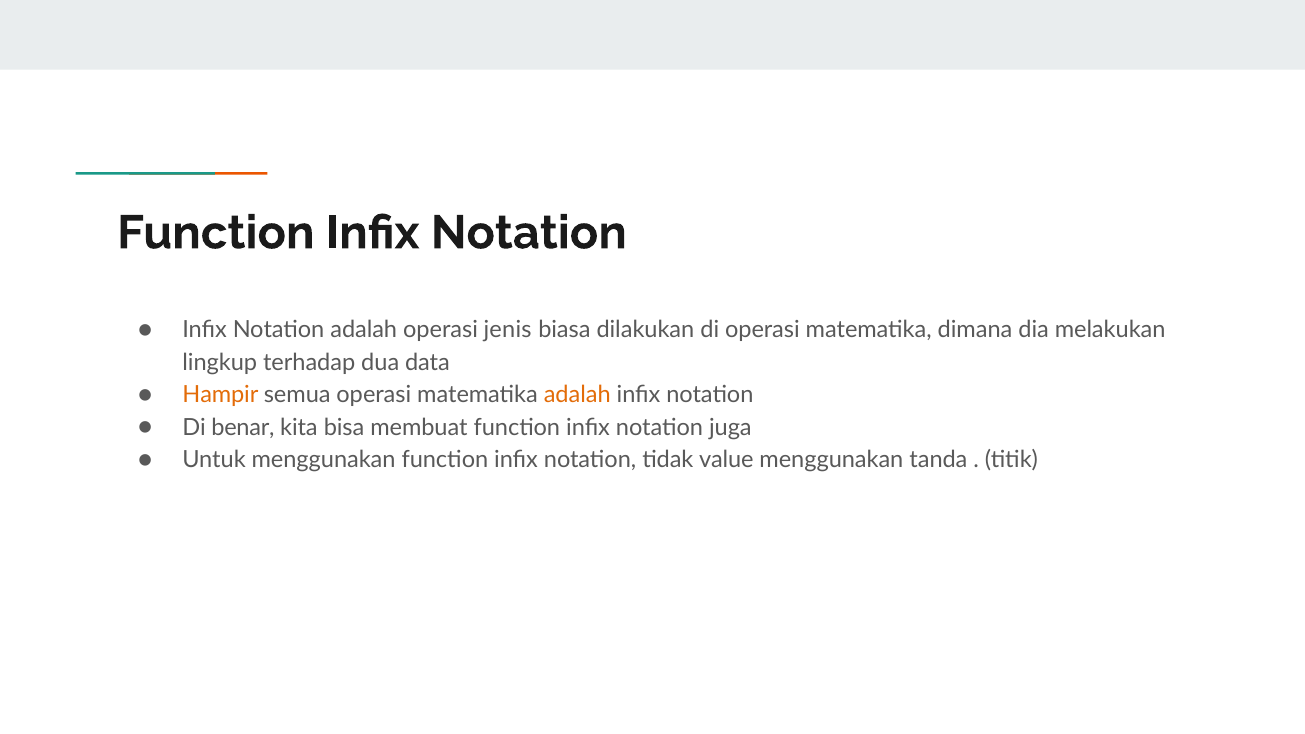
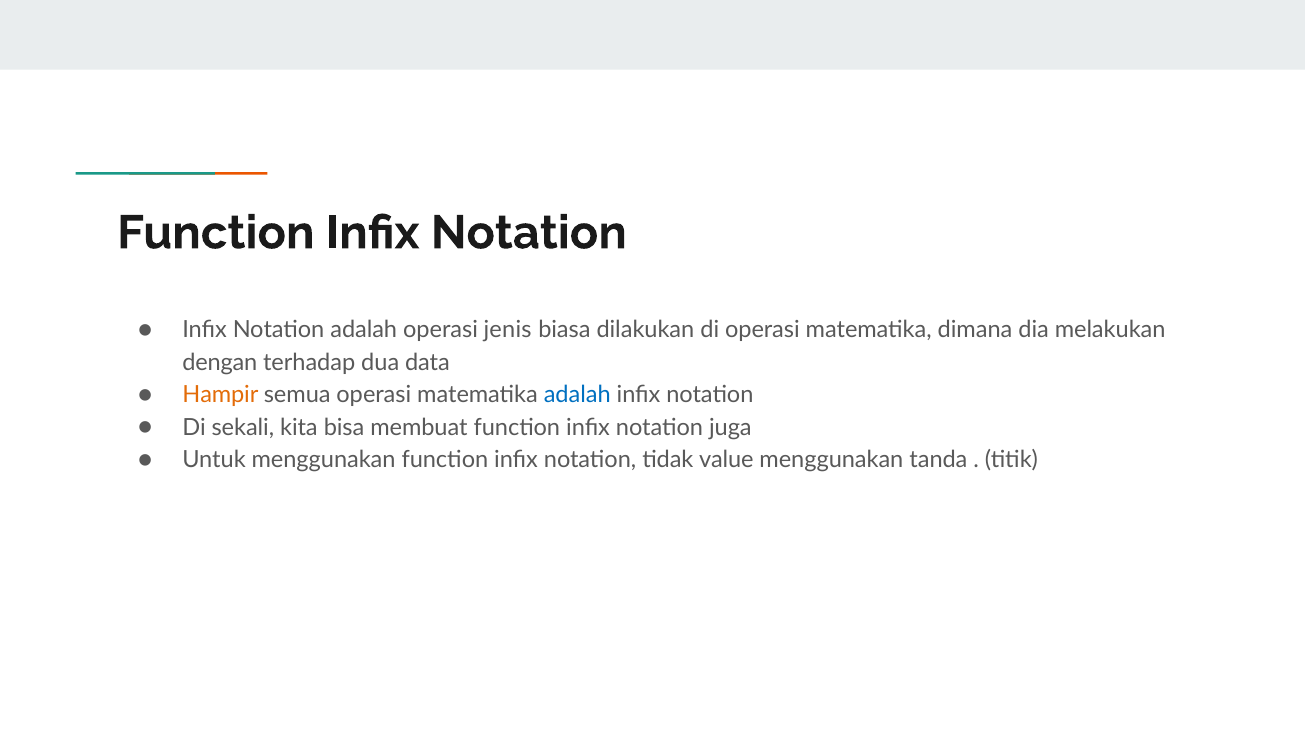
lingkup: lingkup -> dengan (220, 362)
adalah colour: orange -> blue (577, 395)
benar: benar -> sekali (243, 427)
